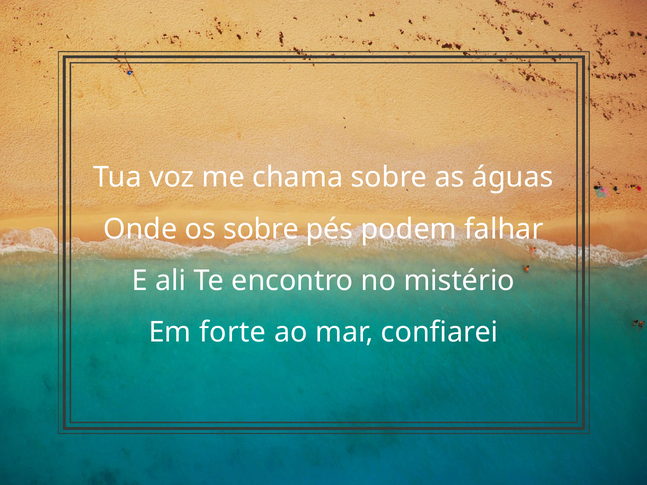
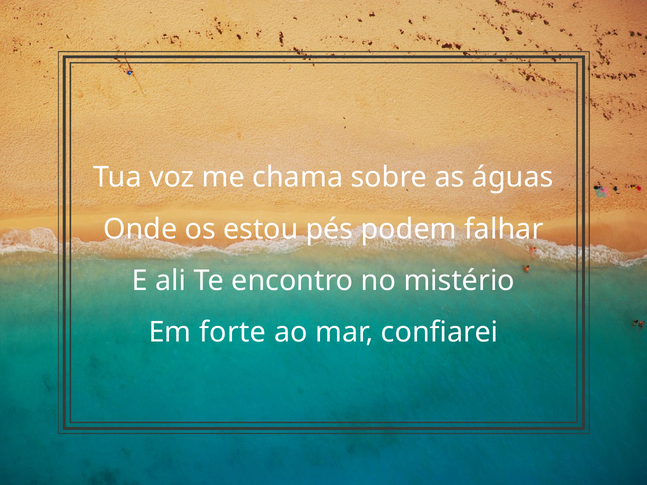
os sobre: sobre -> estou (261, 229)
